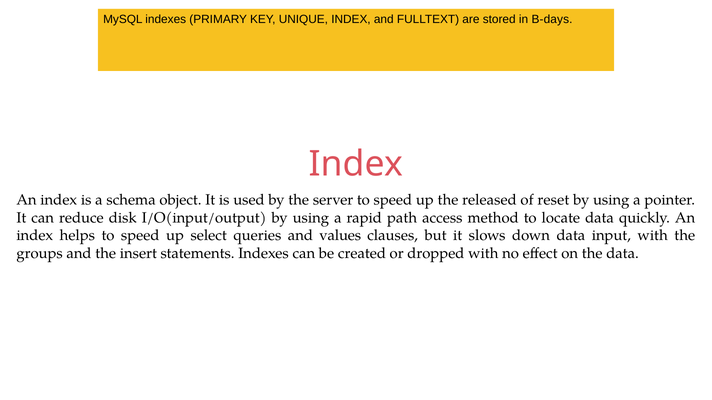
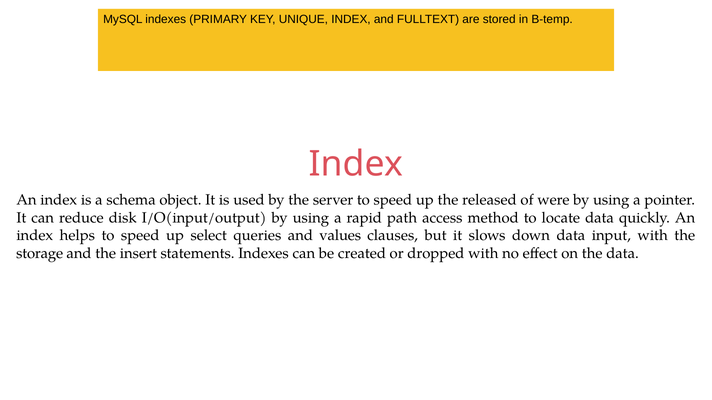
B-days: B-days -> B-temp (552, 19)
reset: reset -> were (553, 200)
groups: groups -> storage (40, 254)
